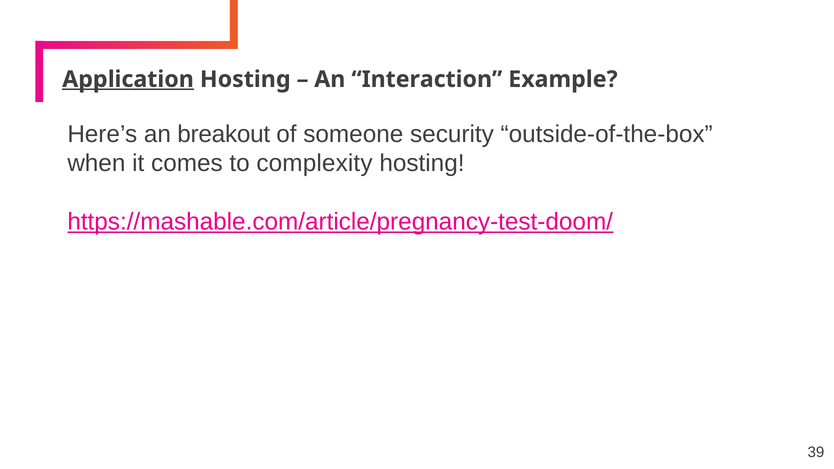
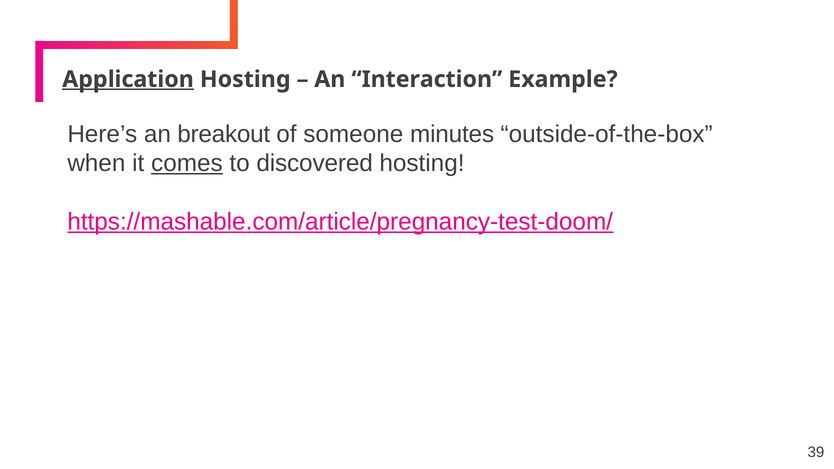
security: security -> minutes (452, 134)
comes underline: none -> present (187, 163)
complexity: complexity -> discovered (315, 163)
